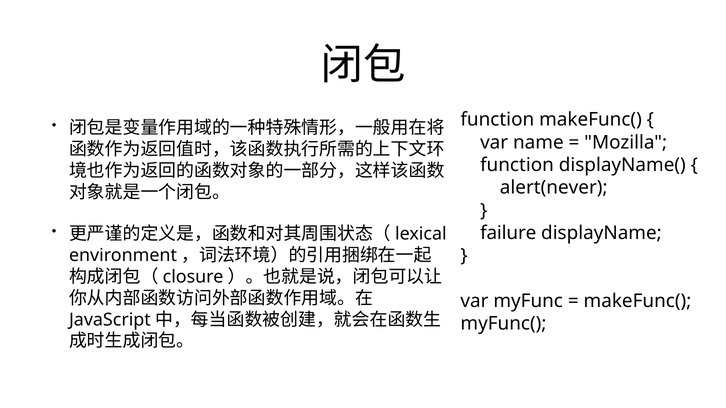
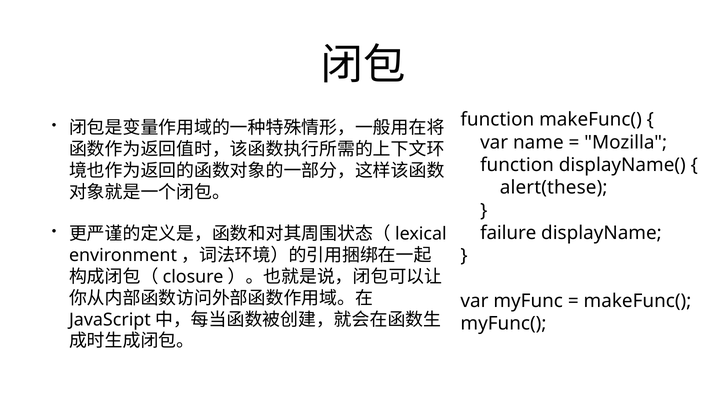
alert(never: alert(never -> alert(these (554, 188)
